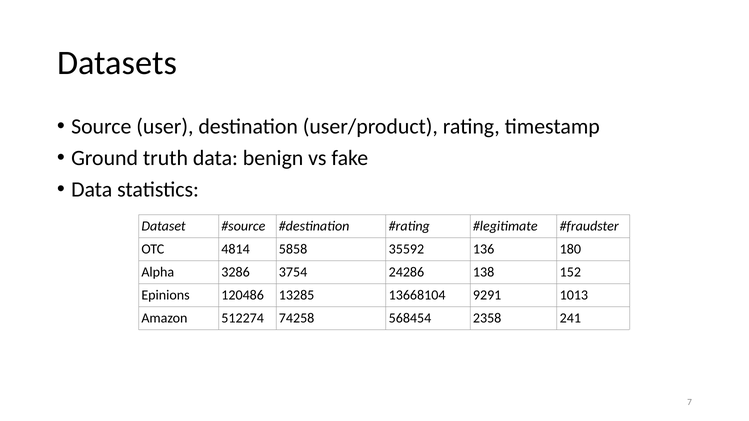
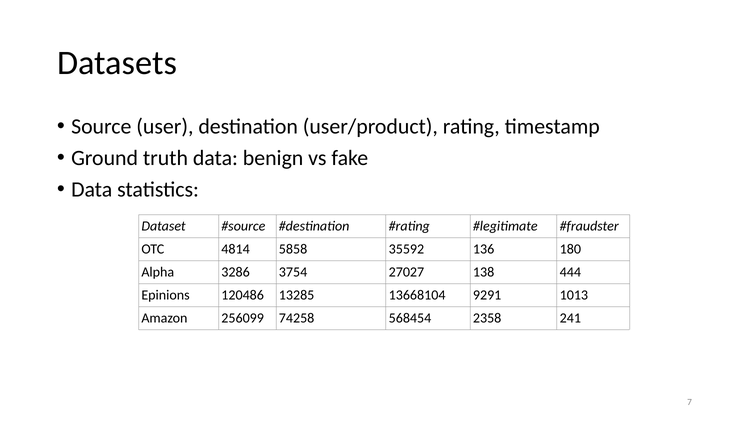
24286: 24286 -> 27027 (406, 272)
152: 152 -> 444 (570, 272)
512274: 512274 -> 256099 (243, 318)
